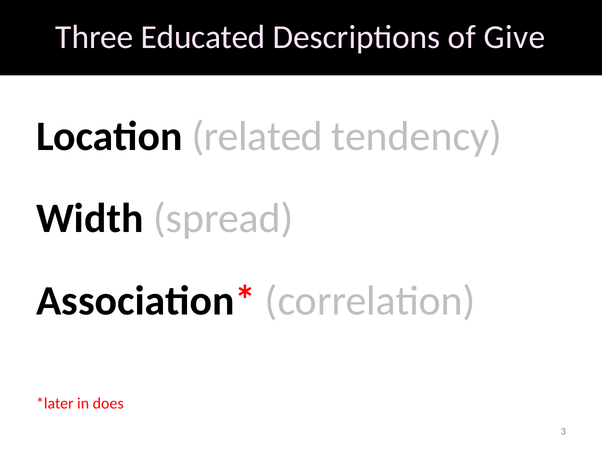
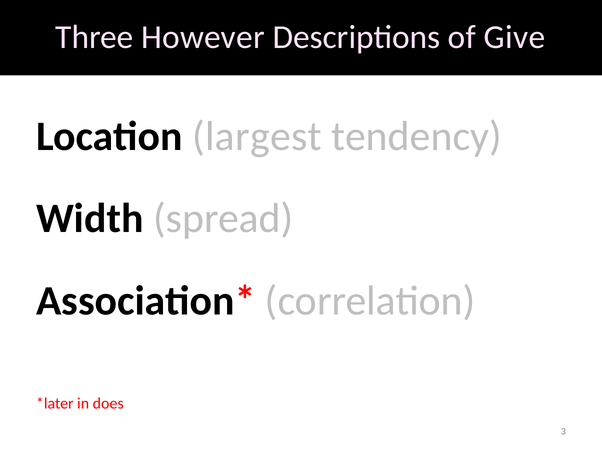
Educated: Educated -> However (203, 37)
related: related -> largest (257, 136)
